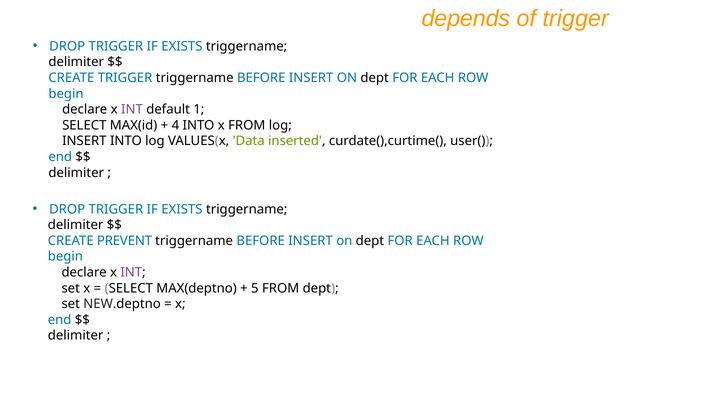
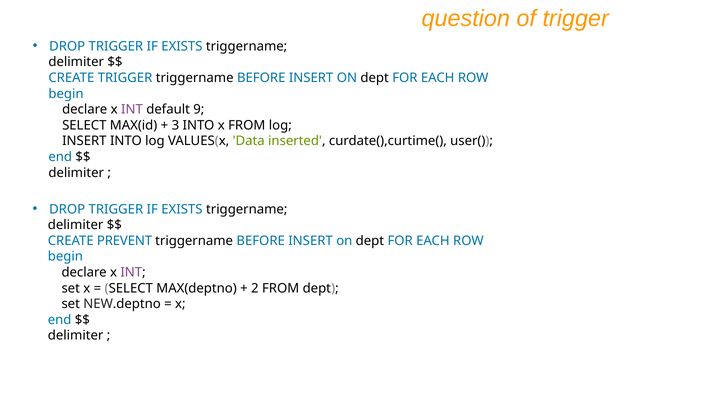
depends: depends -> question (466, 18)
1: 1 -> 9 (199, 109)
4: 4 -> 3 (175, 125)
5: 5 -> 2 (255, 288)
